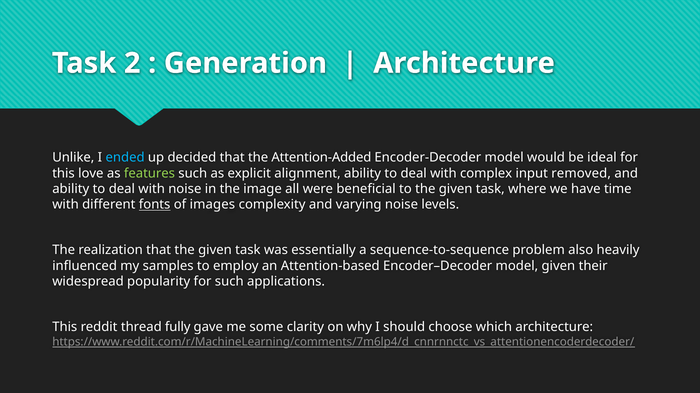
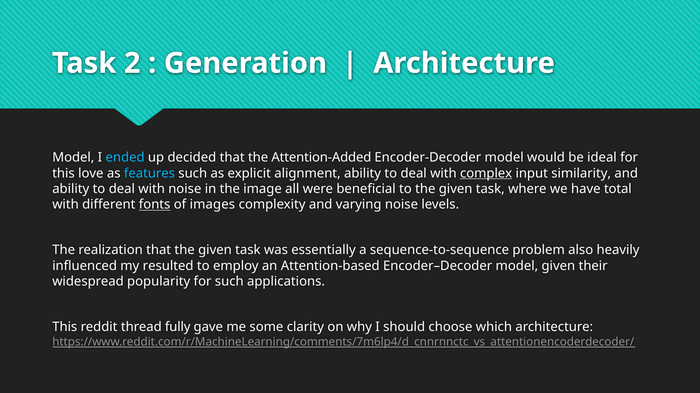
Unlike: Unlike -> Model (73, 158)
features colour: light green -> light blue (149, 174)
complex underline: none -> present (486, 174)
removed: removed -> similarity (581, 174)
time: time -> total (618, 189)
samples: samples -> resulted (168, 266)
